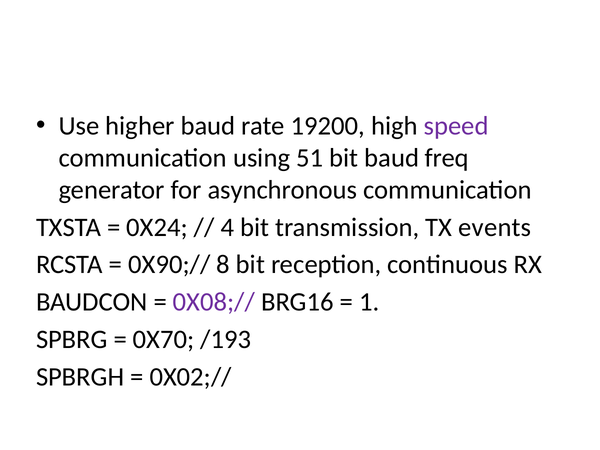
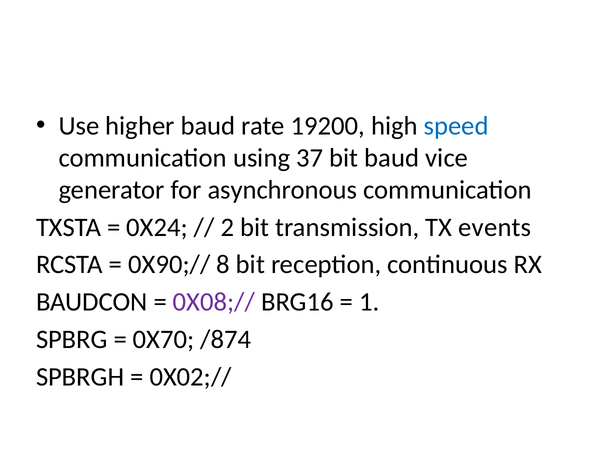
speed colour: purple -> blue (456, 126)
51: 51 -> 37 (310, 158)
freq: freq -> vice (447, 158)
4: 4 -> 2 (227, 227)
/193: /193 -> /874 (226, 339)
